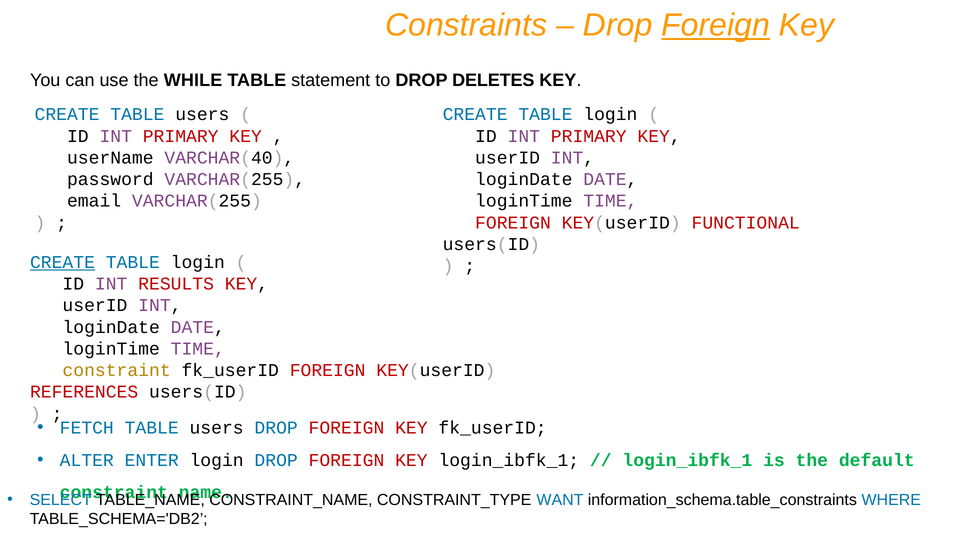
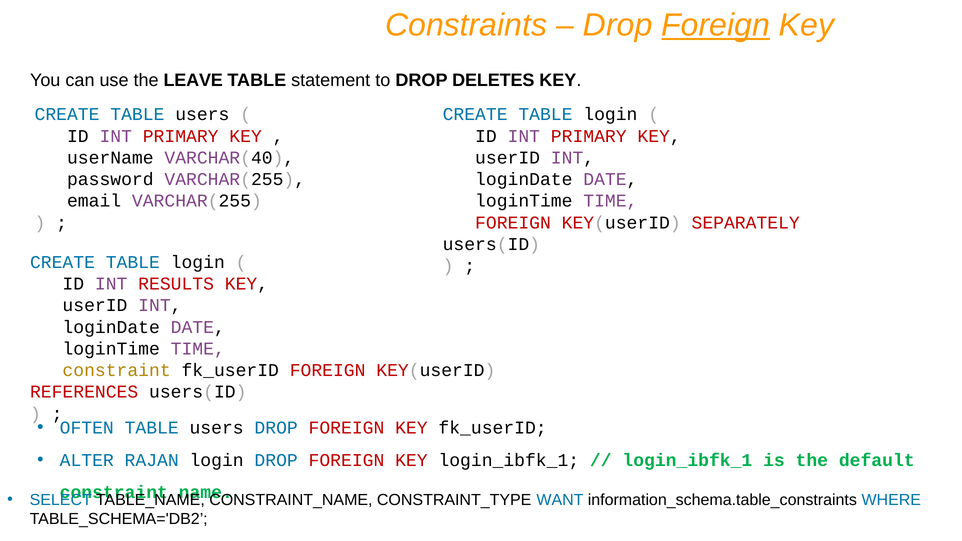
WHILE: WHILE -> LEAVE (193, 80)
FUNCTIONAL: FUNCTIONAL -> SEPARATELY (746, 223)
CREATE underline: present -> none (62, 262)
FETCH: FETCH -> OFTEN (87, 428)
ENTER: ENTER -> RAJAN (152, 460)
